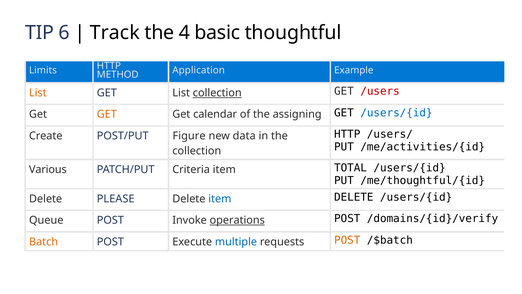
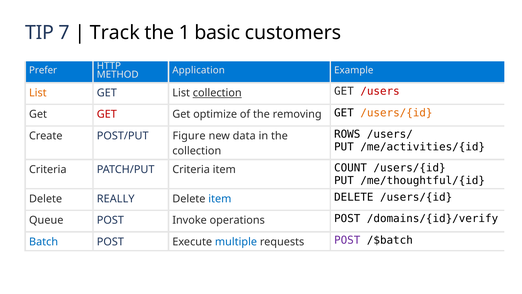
6: 6 -> 7 (64, 33)
4: 4 -> 1 (184, 33)
thoughtful: thoughtful -> customers (293, 33)
Limits: Limits -> Prefer (43, 70)
GET colour: orange -> red (107, 114)
calendar: calendar -> optimize (215, 114)
assigning: assigning -> removing (297, 114)
/users/{id colour: blue -> orange (396, 113)
HTTP: HTTP -> ROWS (347, 134)
Various: Various -> Criteria (48, 169)
TOTAL: TOTAL -> COUNT (351, 168)
PLEASE: PLEASE -> REALLY (116, 198)
operations underline: present -> none (237, 220)
Batch colour: orange -> blue (44, 242)
POST colour: orange -> purple (347, 240)
